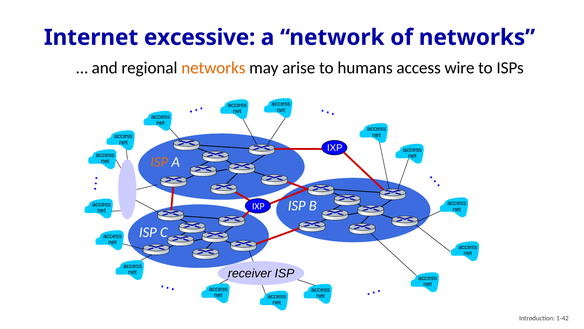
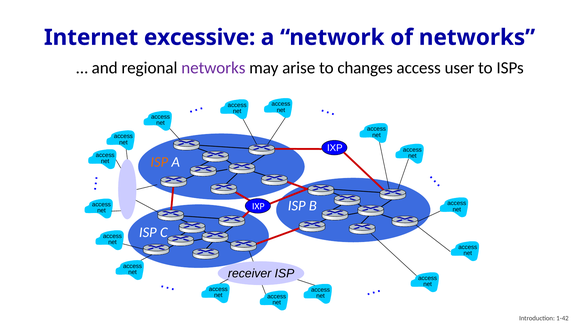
networks colour: orange -> purple (213, 68)
humans: humans -> changes (365, 68)
wire: wire -> user (459, 68)
